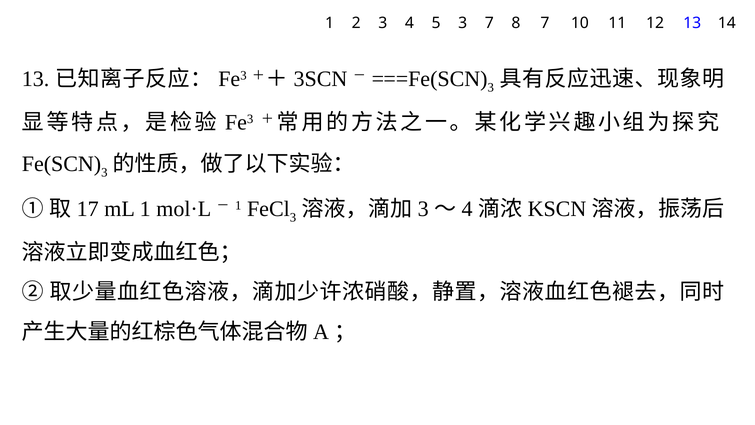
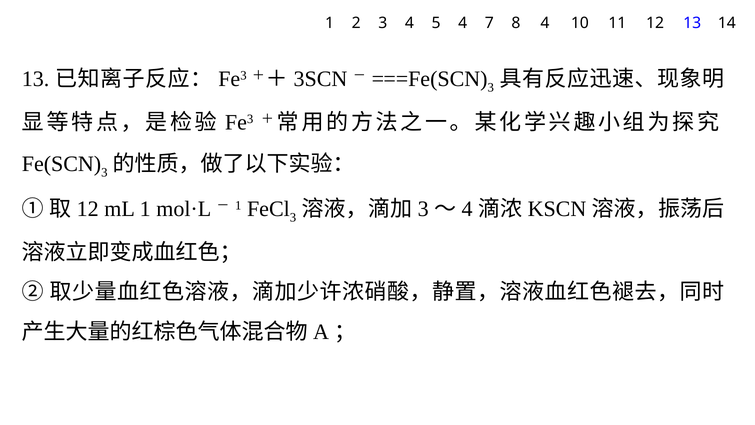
5 3: 3 -> 4 (463, 23)
8 7: 7 -> 4 (545, 23)
17: 17 -> 12 (88, 209)
